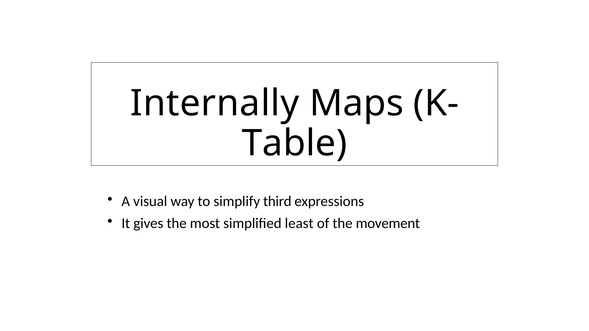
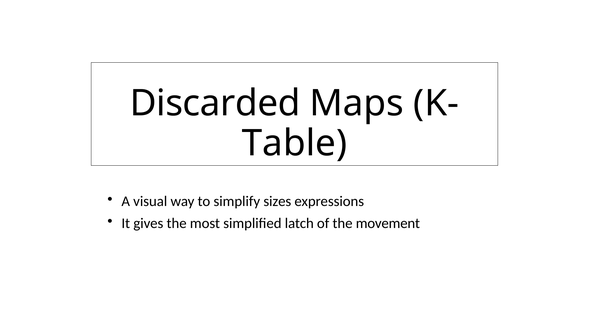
Internally: Internally -> Discarded (215, 104)
third: third -> sizes (277, 202)
least: least -> latch (299, 224)
